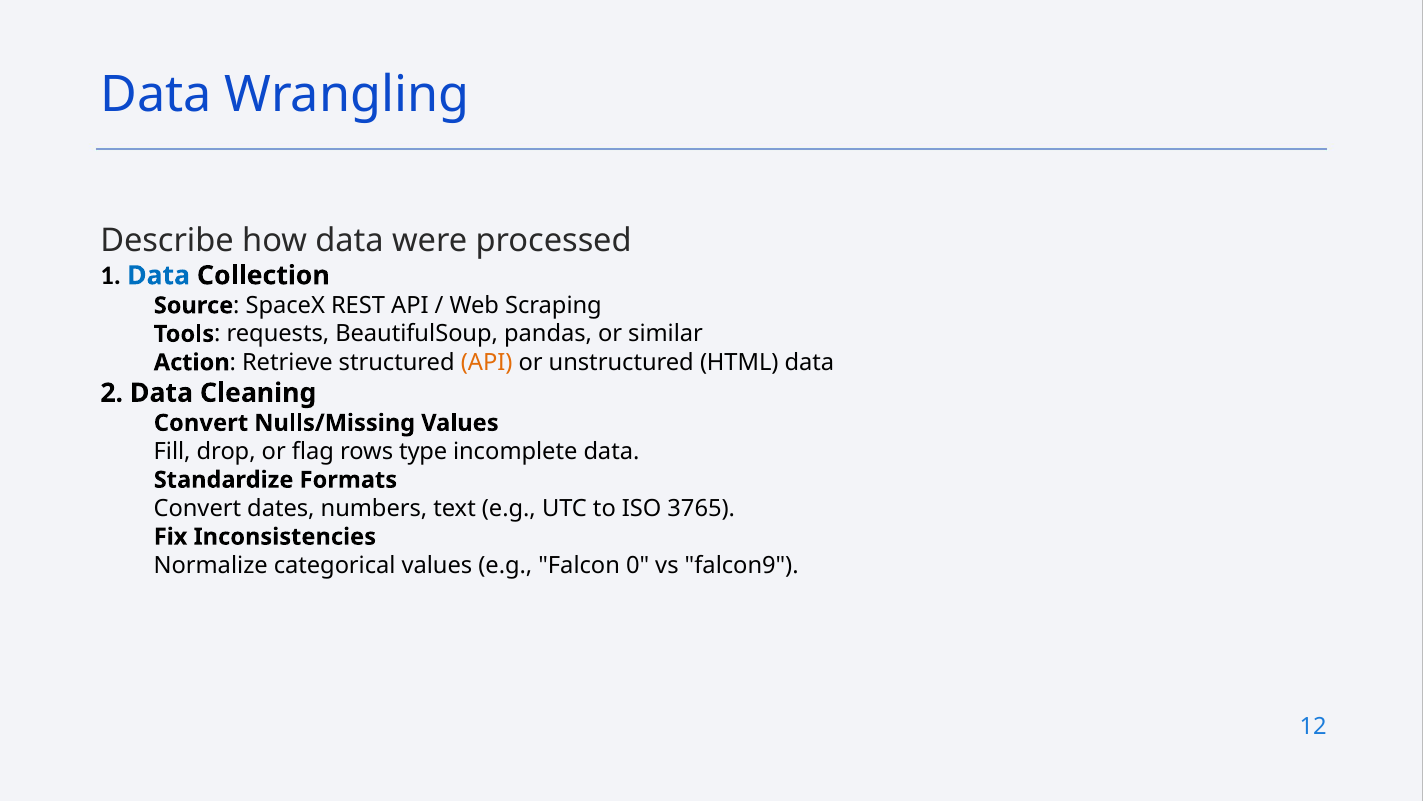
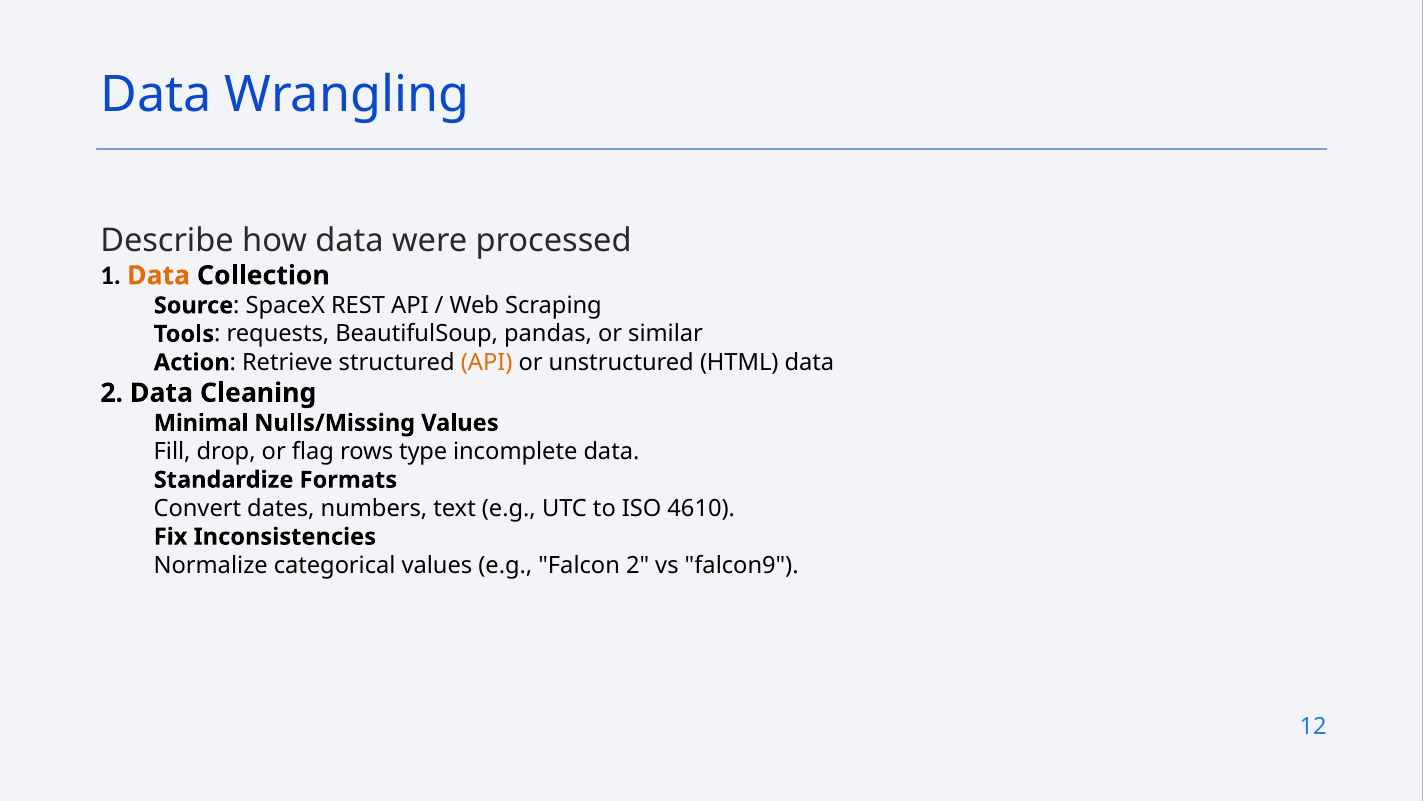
Data colour: blue -> orange (159, 275)
Convert: Convert -> Minimal (201, 423)
3765: 3765 -> 4610 (701, 508)
Falcon 0: 0 -> 2 (638, 565)
